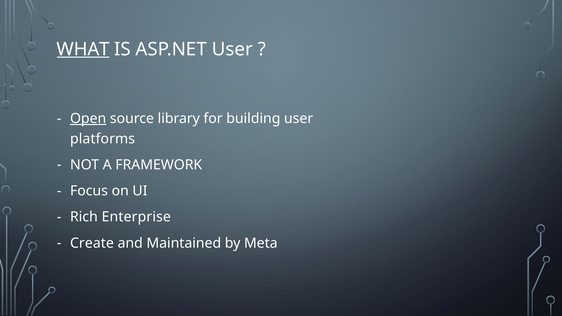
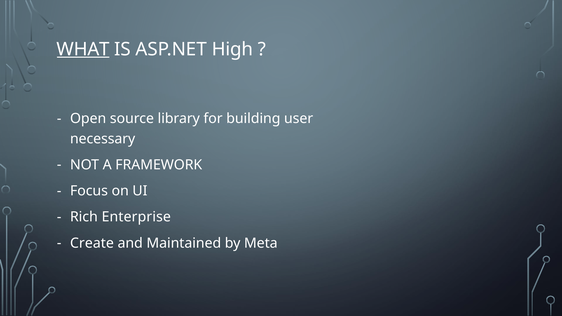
ASP.NET User: User -> High (232, 49)
Open underline: present -> none (88, 119)
platforms: platforms -> necessary (103, 139)
